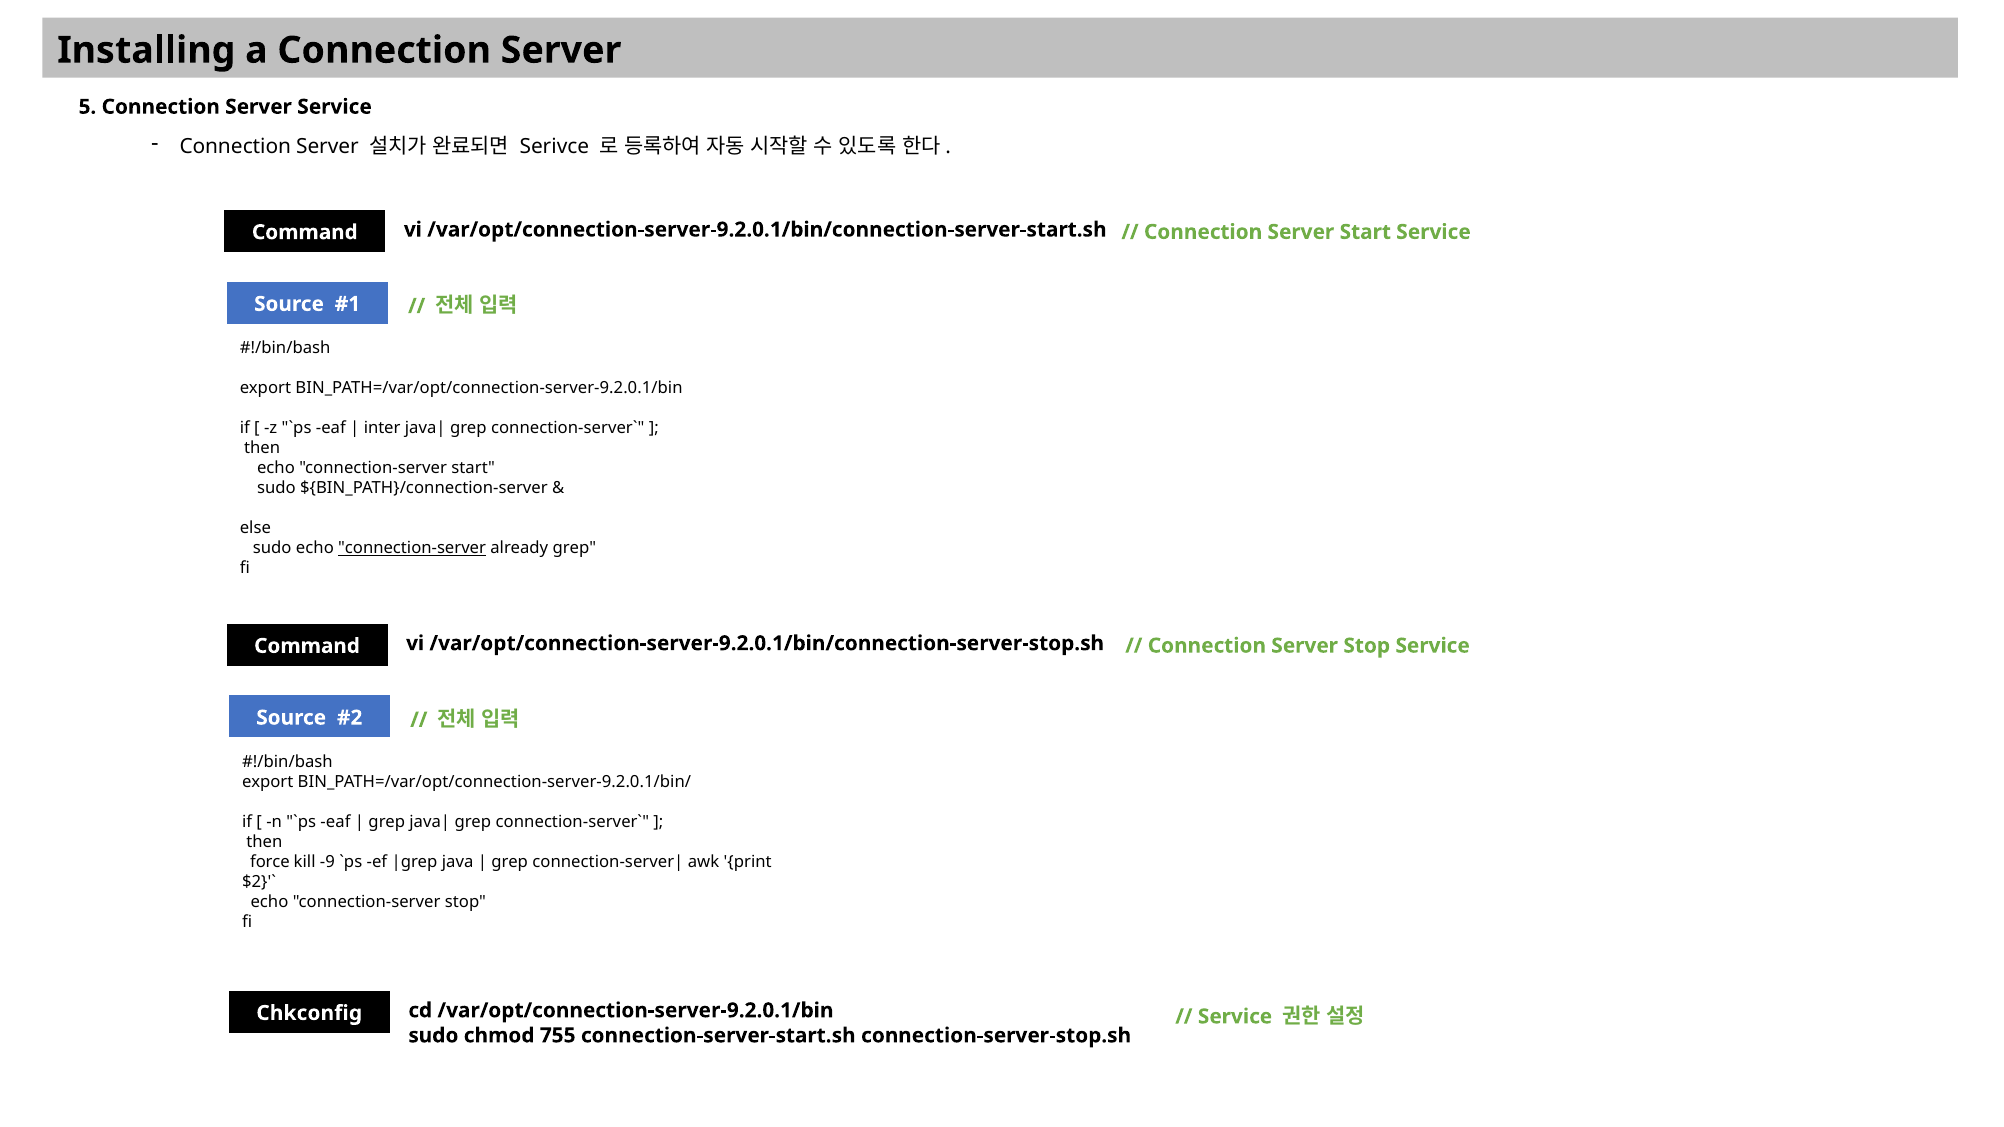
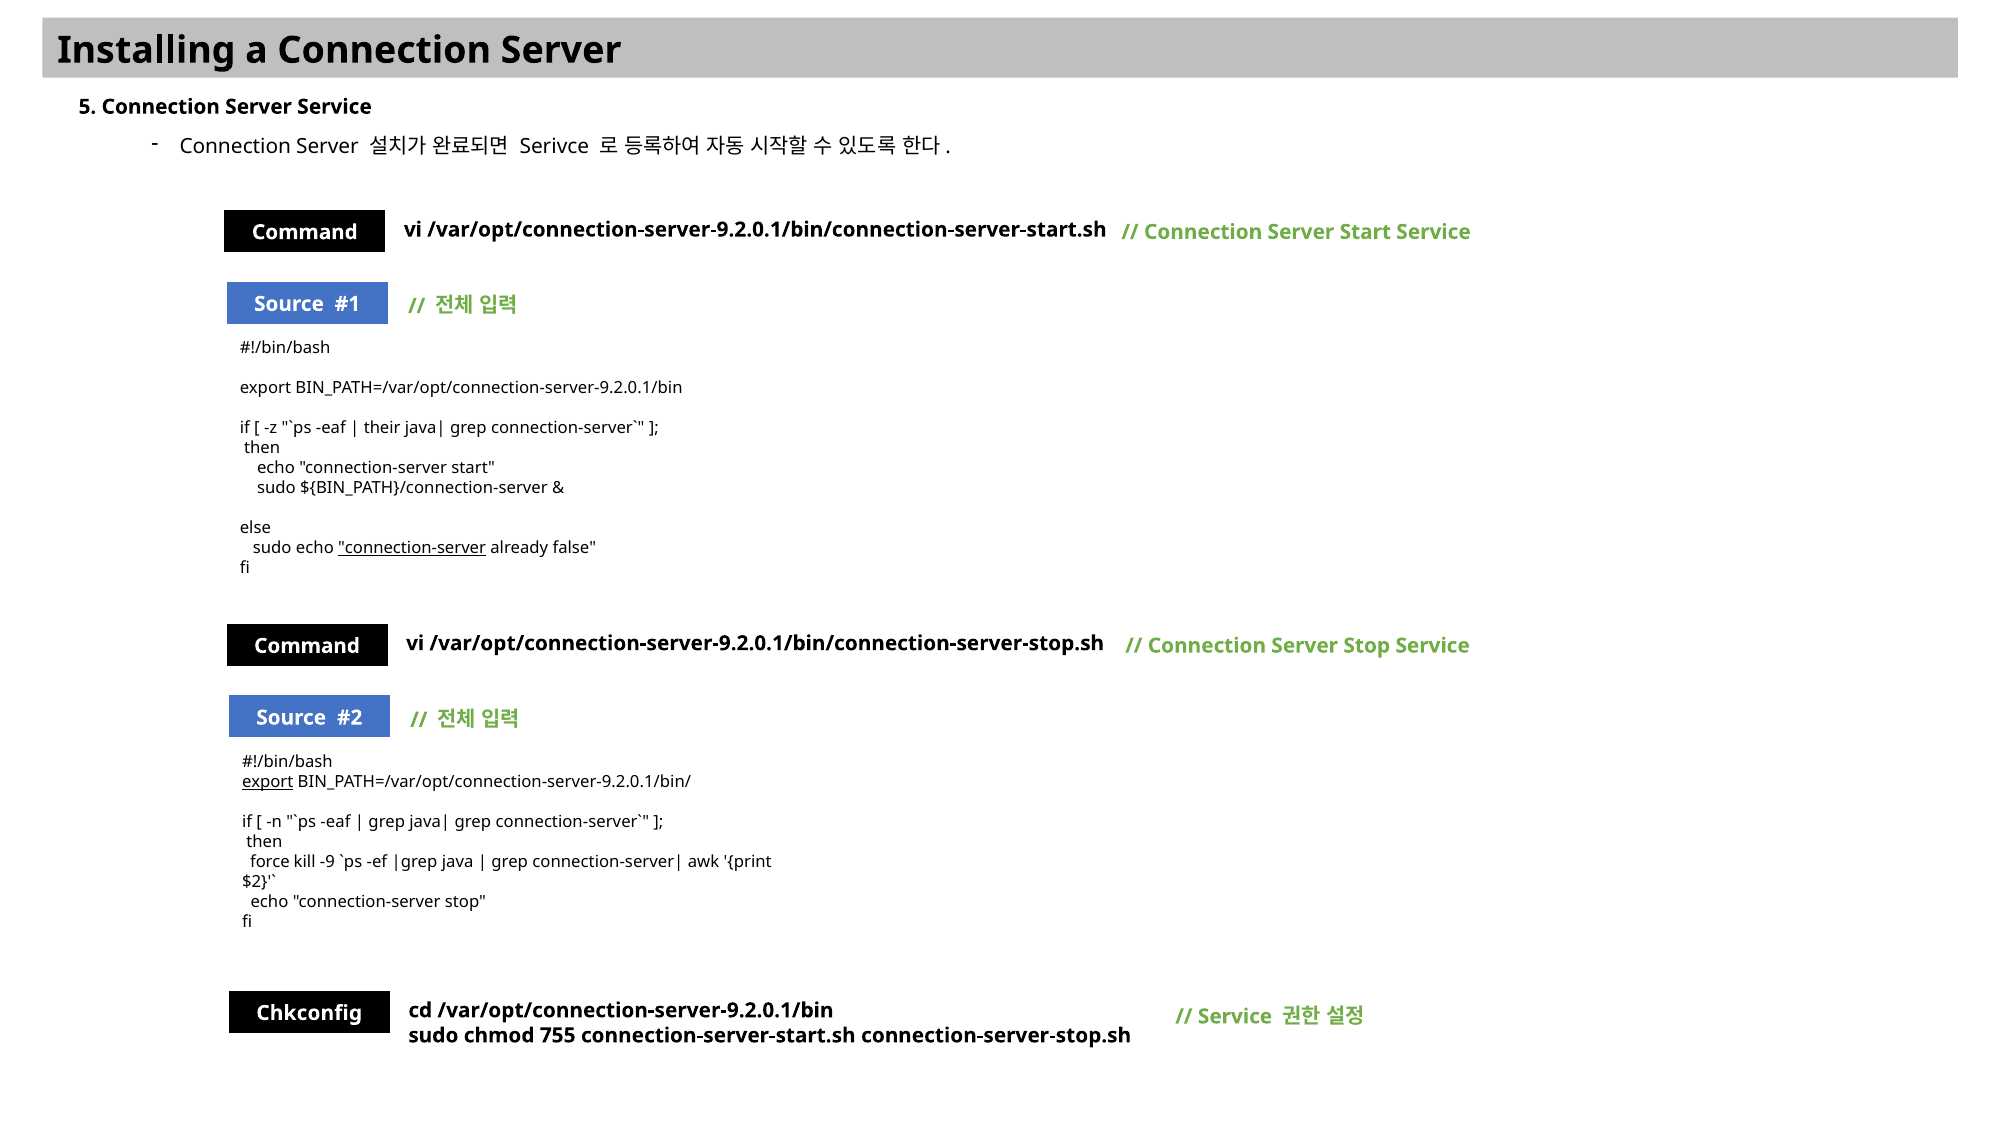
inter: inter -> their (382, 429)
already grep: grep -> false (574, 549)
export underline: none -> present (268, 782)
